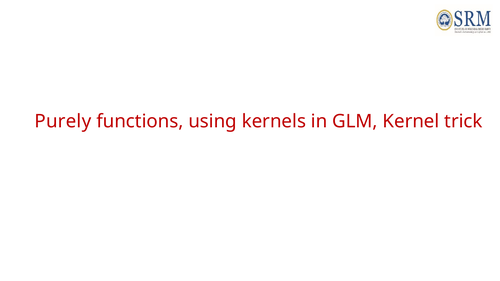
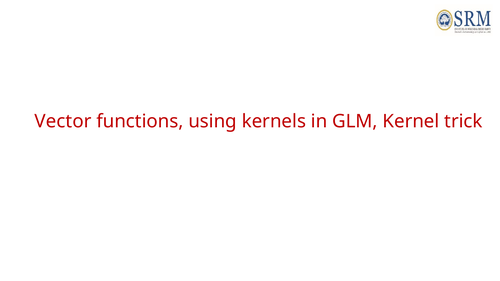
Purely: Purely -> Vector (63, 122)
